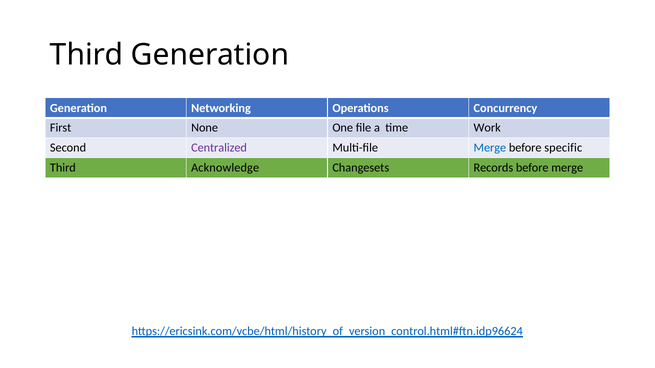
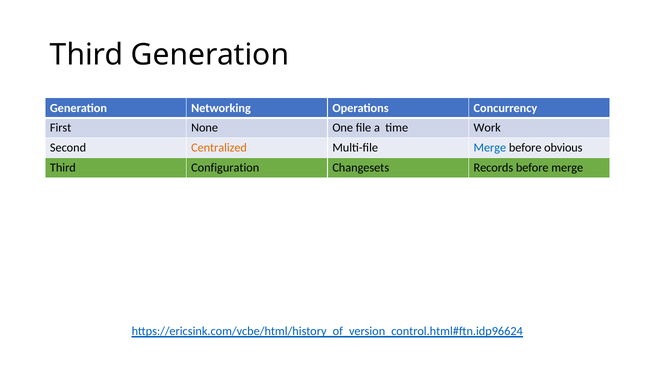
Centralized colour: purple -> orange (219, 148)
specific: specific -> obvious (563, 148)
Acknowledge: Acknowledge -> Configuration (225, 168)
